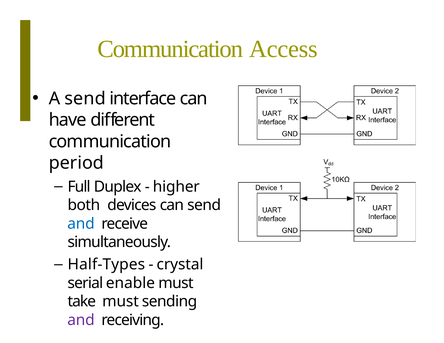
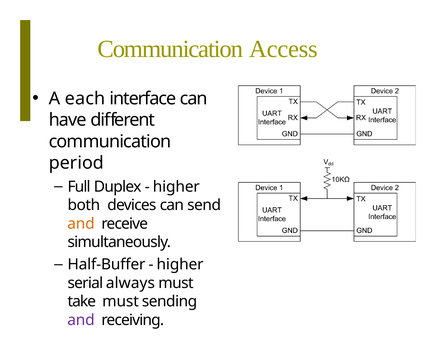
A send: send -> each (85, 98)
and colour: blue -> orange (81, 224)
Half-Types: Half-Types -> Half-Buffer (106, 265)
crystal: crystal -> higher (180, 265)
enable: enable -> always (130, 283)
